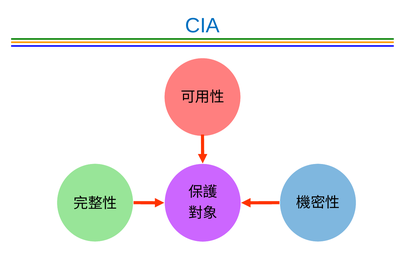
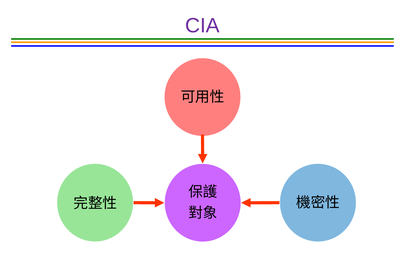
CIA colour: blue -> purple (202, 26)
